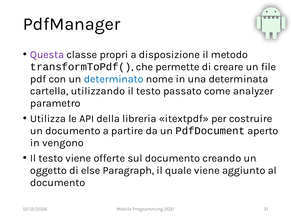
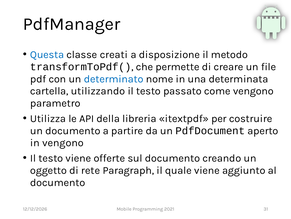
Questa colour: purple -> blue (47, 54)
propri: propri -> creati (114, 54)
come analyzer: analyzer -> vengono (253, 91)
else: else -> rete (91, 170)
